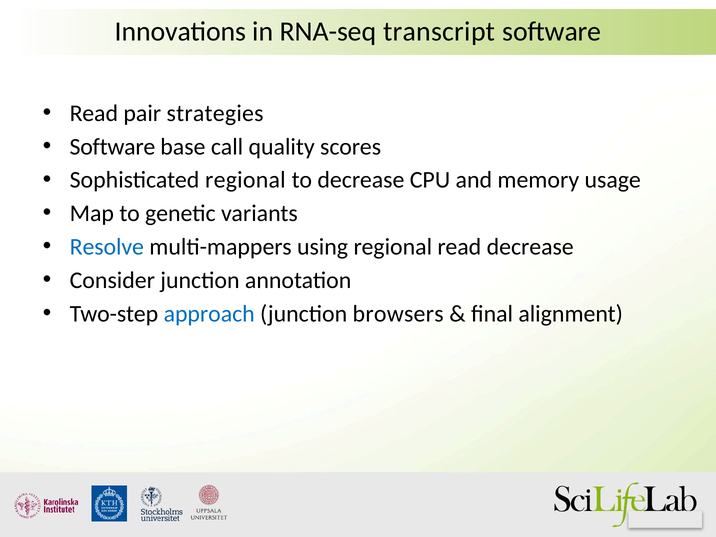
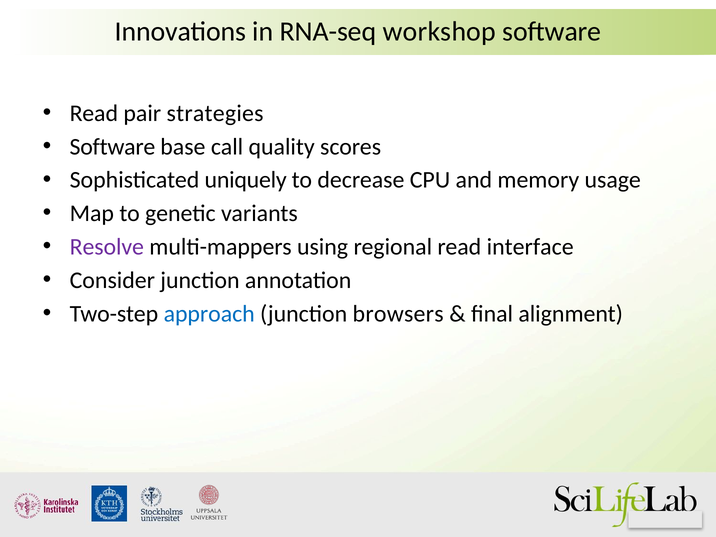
transcript: transcript -> workshop (439, 31)
Sophisticated regional: regional -> uniquely (246, 180)
Resolve colour: blue -> purple (107, 247)
read decrease: decrease -> interface (530, 247)
